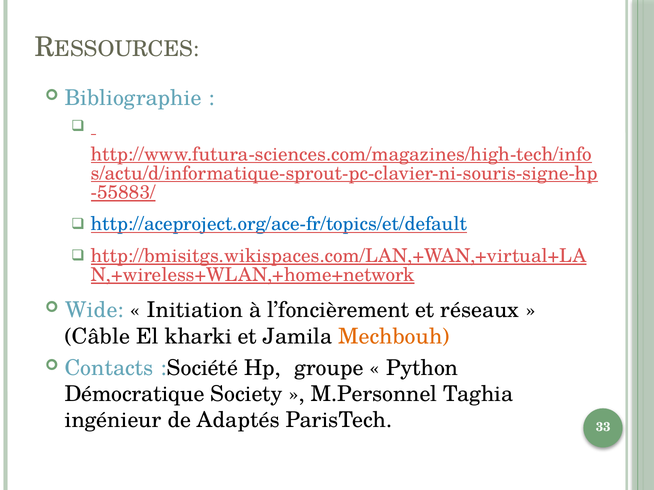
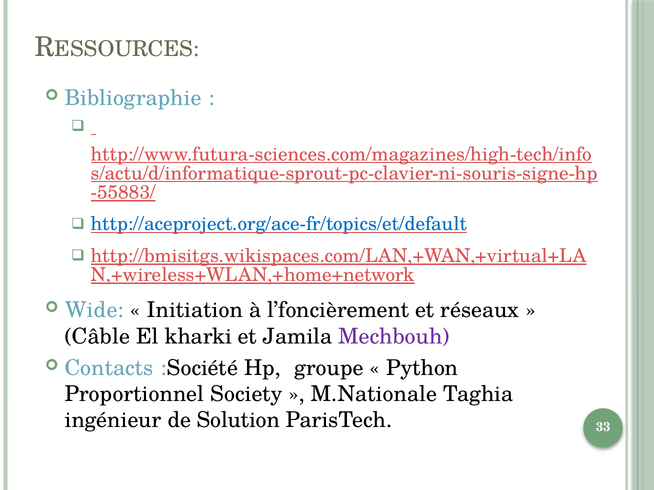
Mechbouh colour: orange -> purple (394, 337)
Démocratique: Démocratique -> Proportionnel (134, 395)
M.Personnel: M.Personnel -> M.Nationale (374, 395)
Adaptés: Adaptés -> Solution (238, 421)
